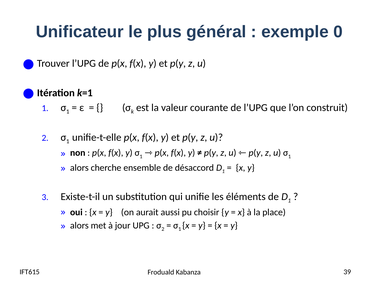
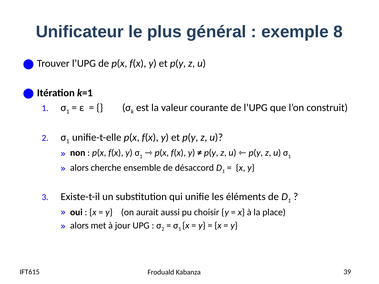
0: 0 -> 8 (338, 32)
